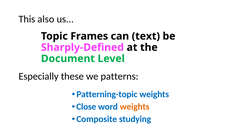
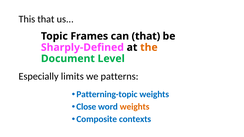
This also: also -> that (46, 19)
can text: text -> that (146, 36)
the colour: black -> orange (149, 47)
these: these -> limits (72, 76)
studying: studying -> contexts (135, 119)
